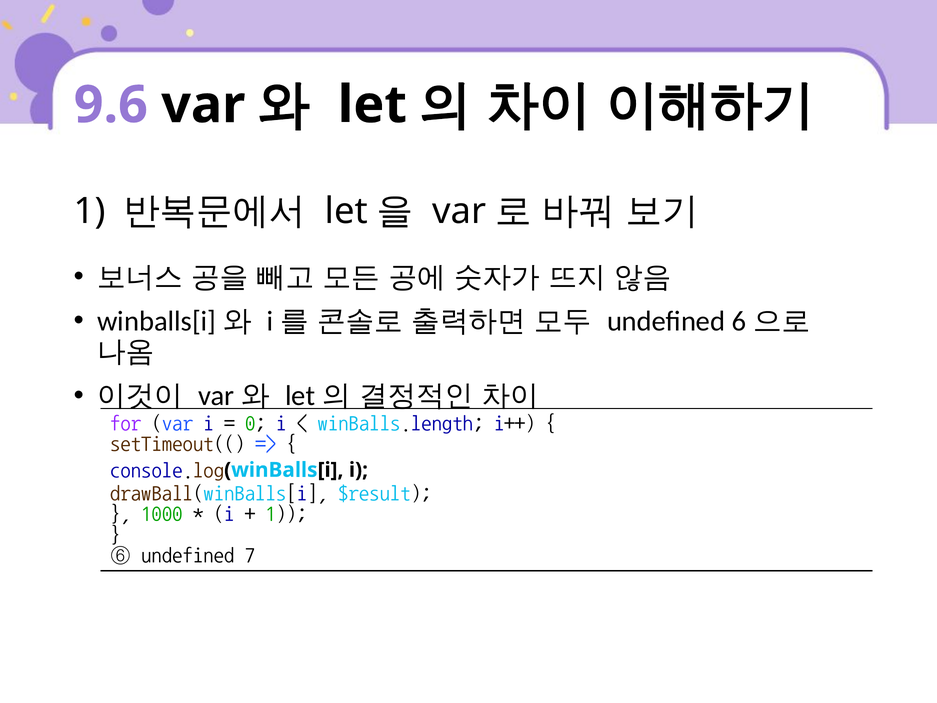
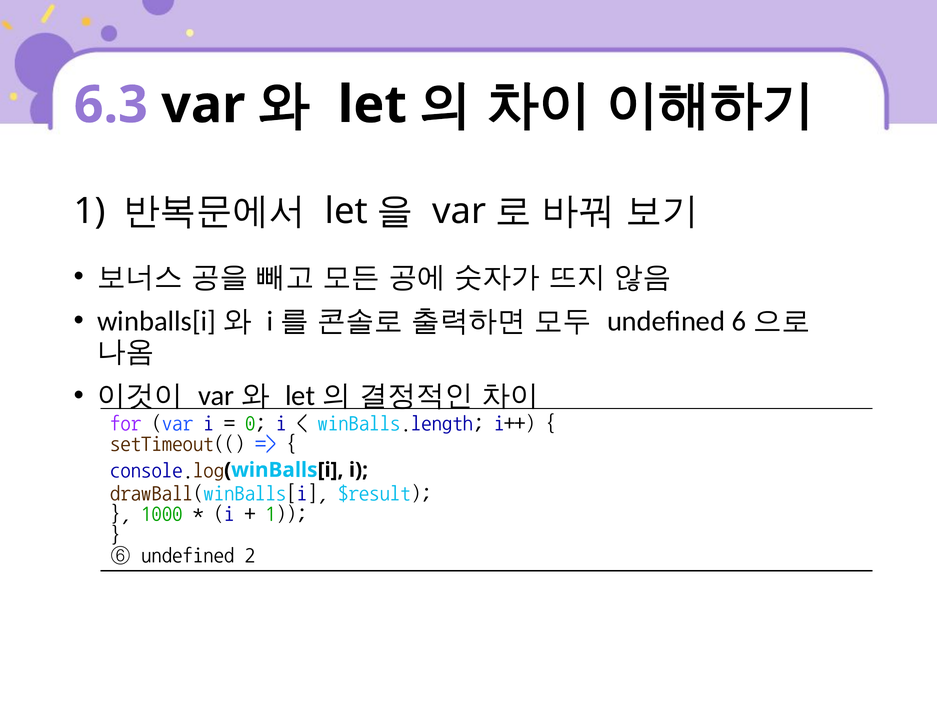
9.6: 9.6 -> 6.3 (111, 105)
7: 7 -> 2 (250, 555)
